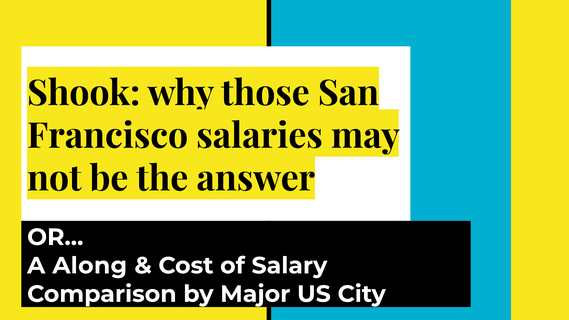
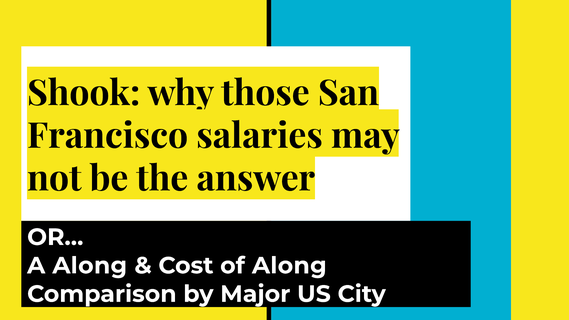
of Salary: Salary -> Along (289, 266)
